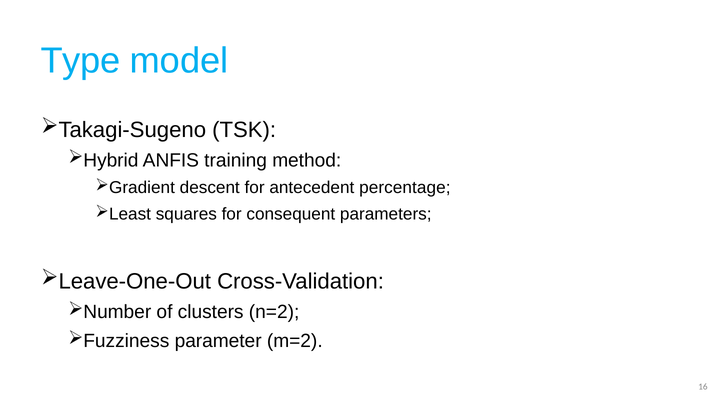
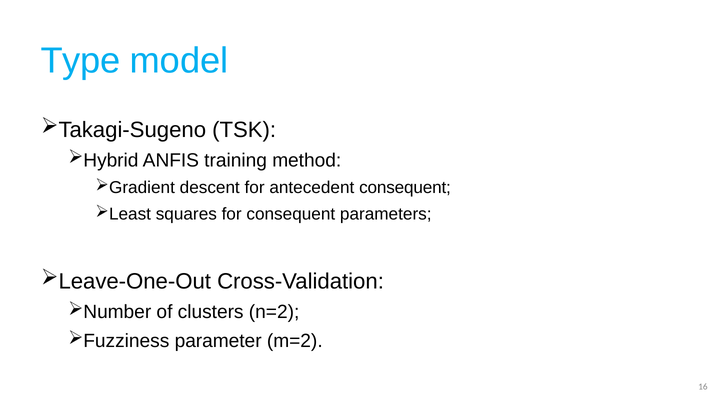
antecedent percentage: percentage -> consequent (405, 188)
